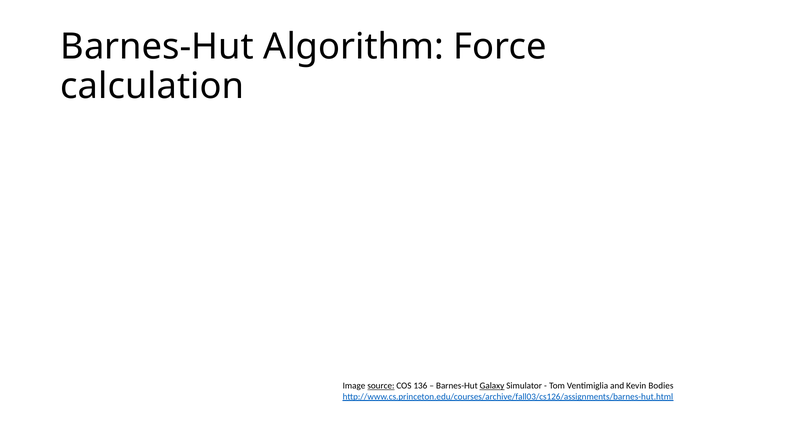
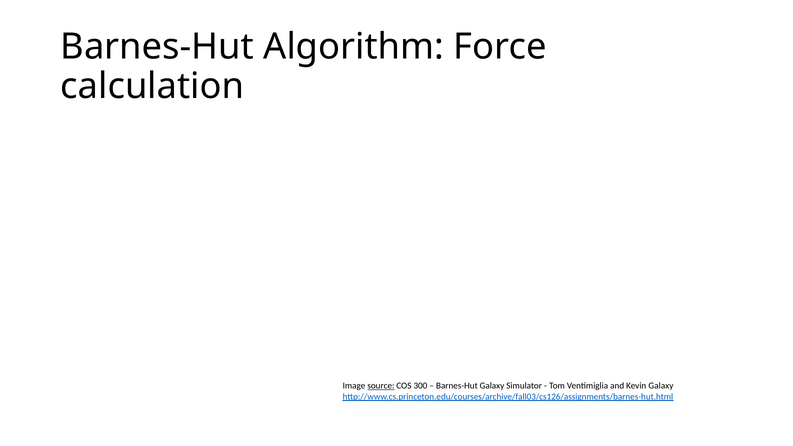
136: 136 -> 300 (420, 386)
Galaxy underline: present -> none (492, 386)
Kevin Bodies: Bodies -> Galaxy (661, 386)
